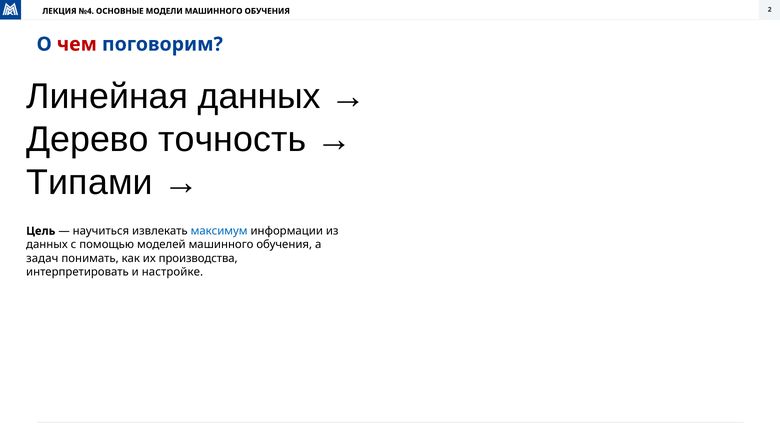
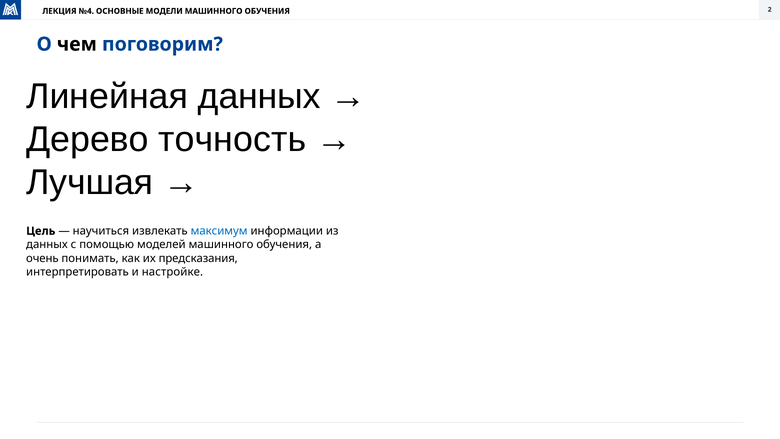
чем colour: red -> black (77, 44)
Типами: Типами -> Лучшая (90, 182)
задач: задач -> очень (42, 258)
производства: производства -> предсказания (198, 258)
